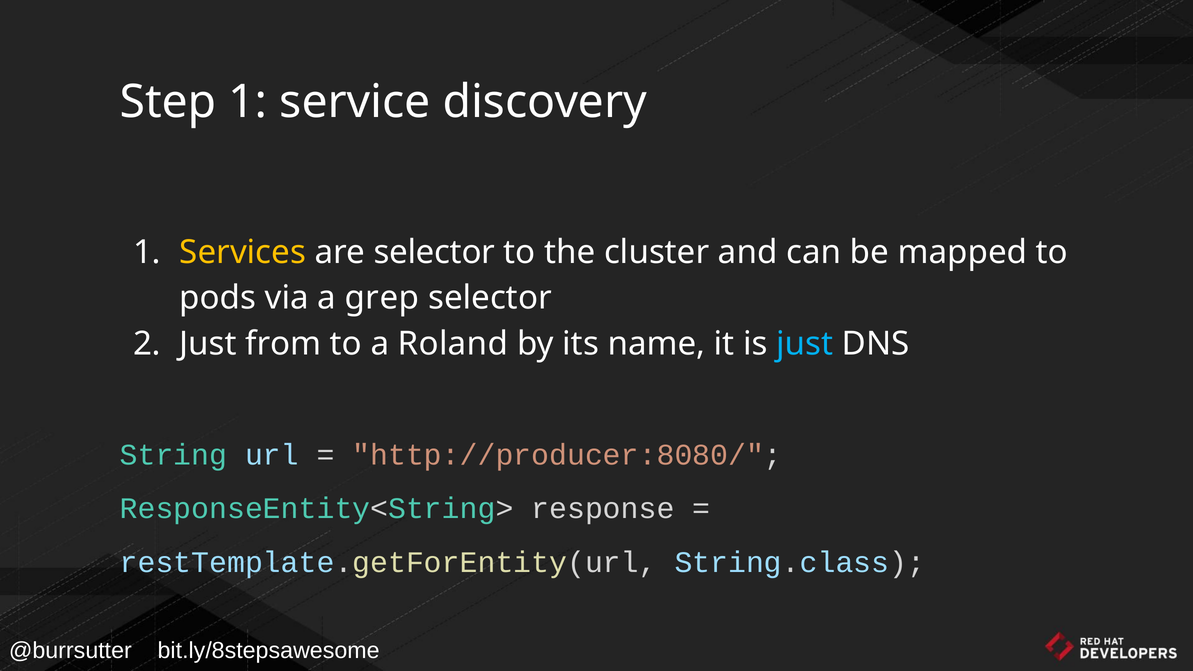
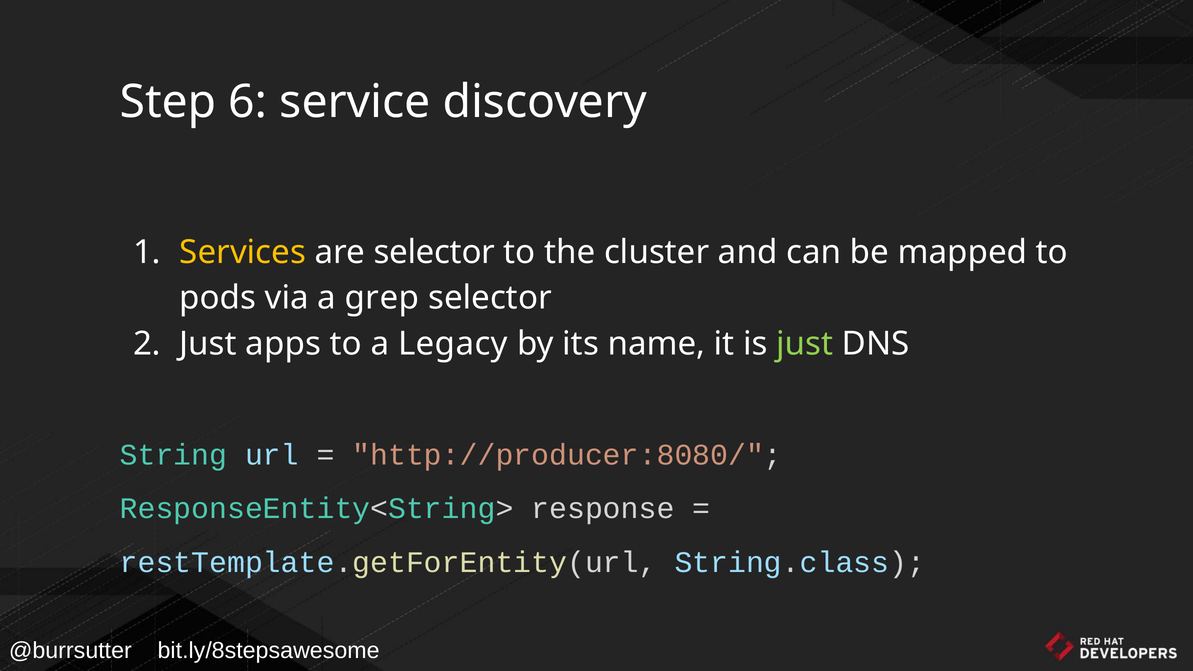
Step 1: 1 -> 6 (248, 102)
from: from -> apps (283, 344)
Roland: Roland -> Legacy (453, 344)
just colour: light blue -> light green (805, 344)
